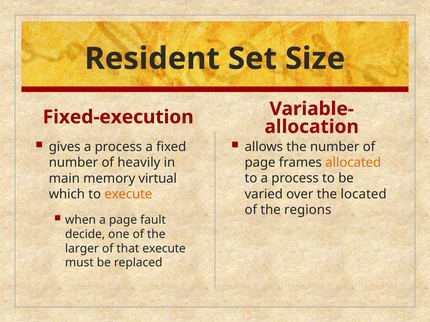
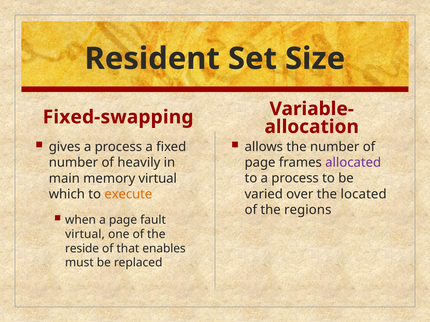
Fixed-execution: Fixed-execution -> Fixed-swapping (118, 117)
allocated colour: orange -> purple (353, 163)
decide: decide -> virtual (85, 234)
larger: larger -> reside (82, 249)
that execute: execute -> enables (164, 249)
